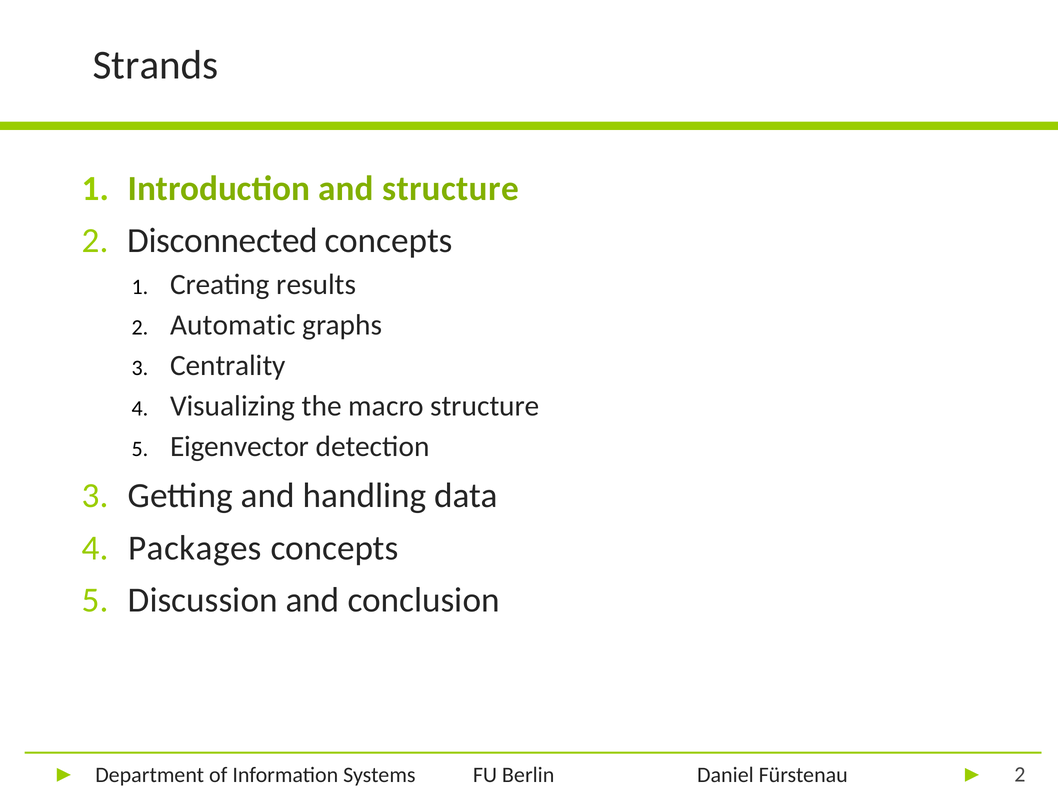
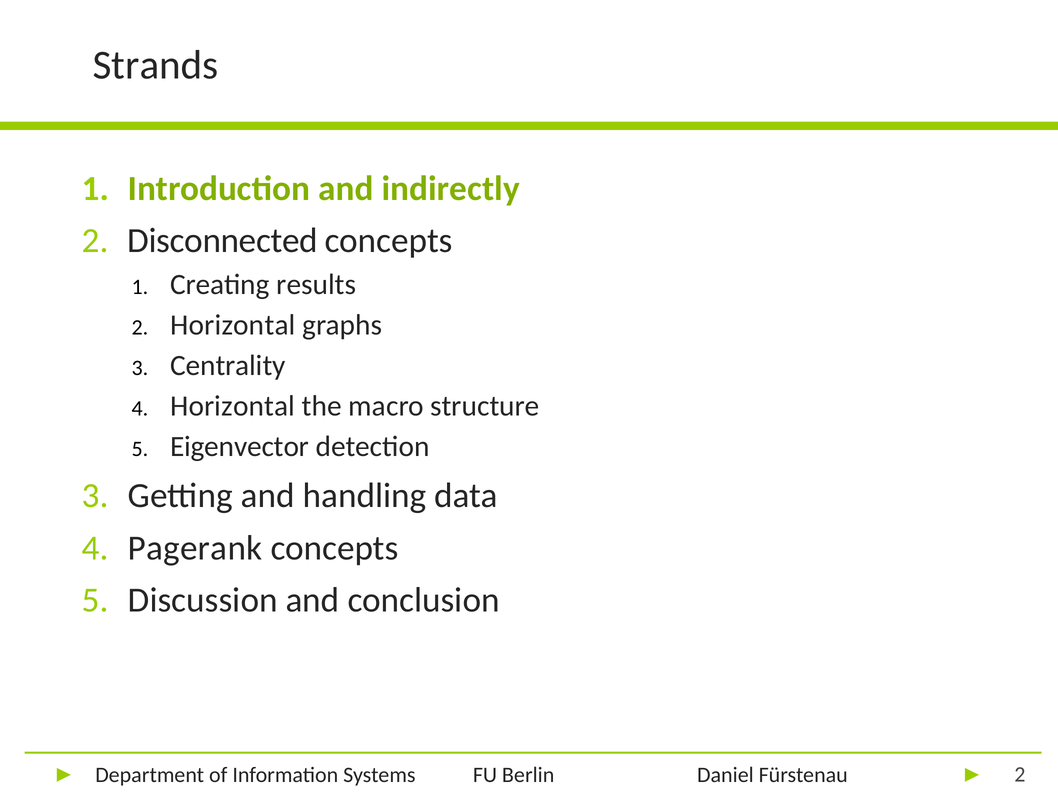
and structure: structure -> indirectly (451, 189)
2 Automatic: Automatic -> Horizontal (233, 325)
Visualizing: Visualizing -> Horizontal (233, 406)
Packages: Packages -> Pagerank (195, 548)
